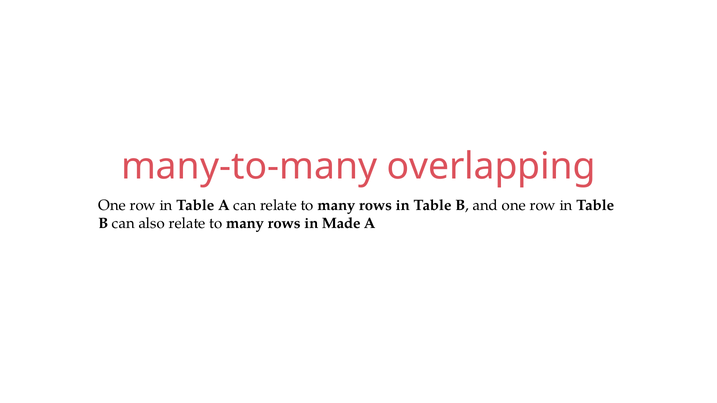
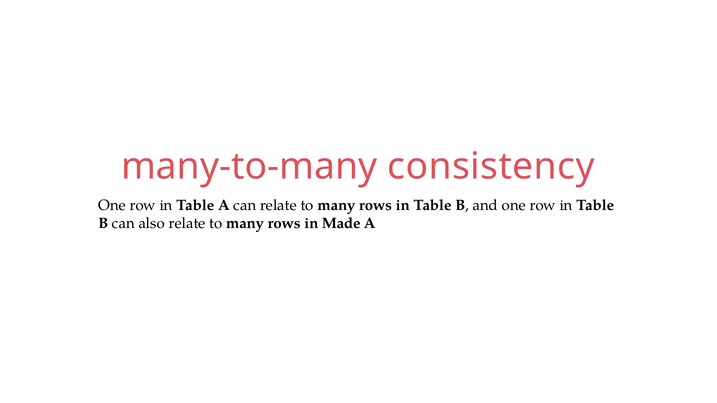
overlapping: overlapping -> consistency (491, 167)
